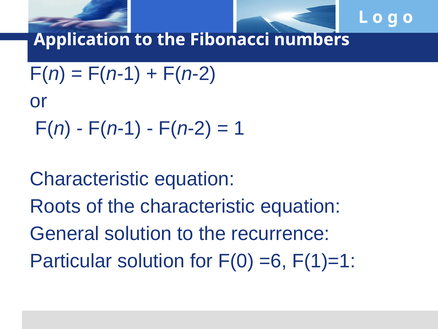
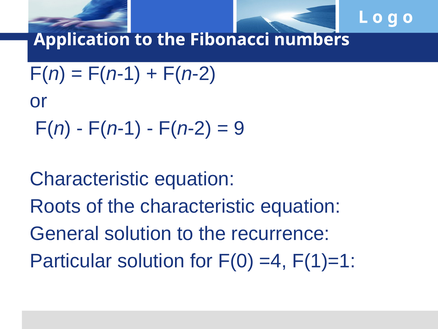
1: 1 -> 9 (239, 128)
=6: =6 -> =4 (273, 261)
